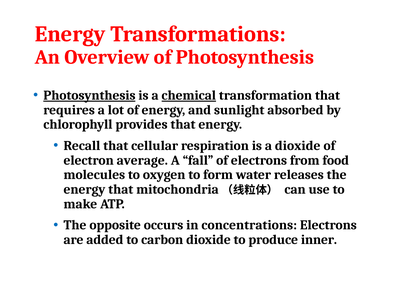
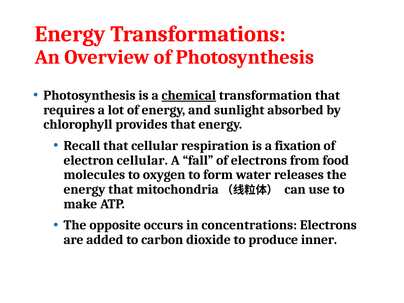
Photosynthesis underline: present -> none (89, 95)
a dioxide: dioxide -> fixation (298, 146)
electron average: average -> cellular (142, 160)
